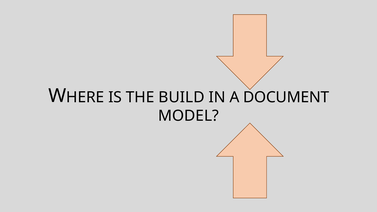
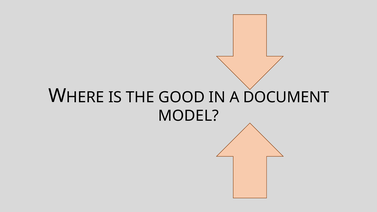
BUILD: BUILD -> GOOD (182, 97)
